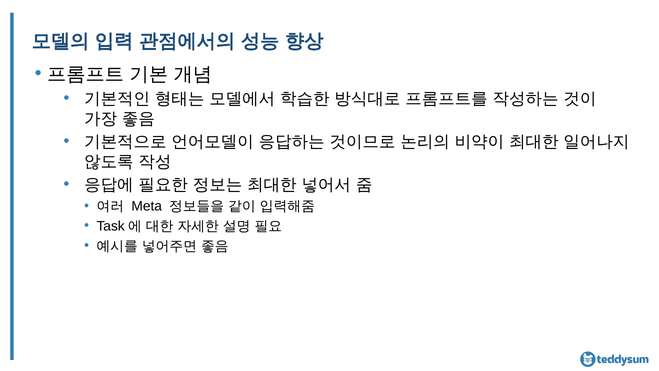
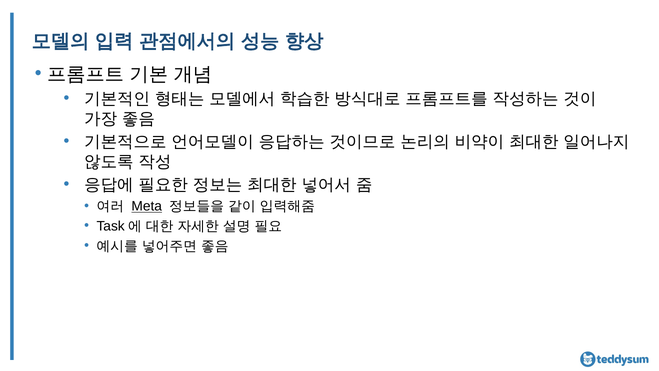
Meta underline: none -> present (147, 206)
